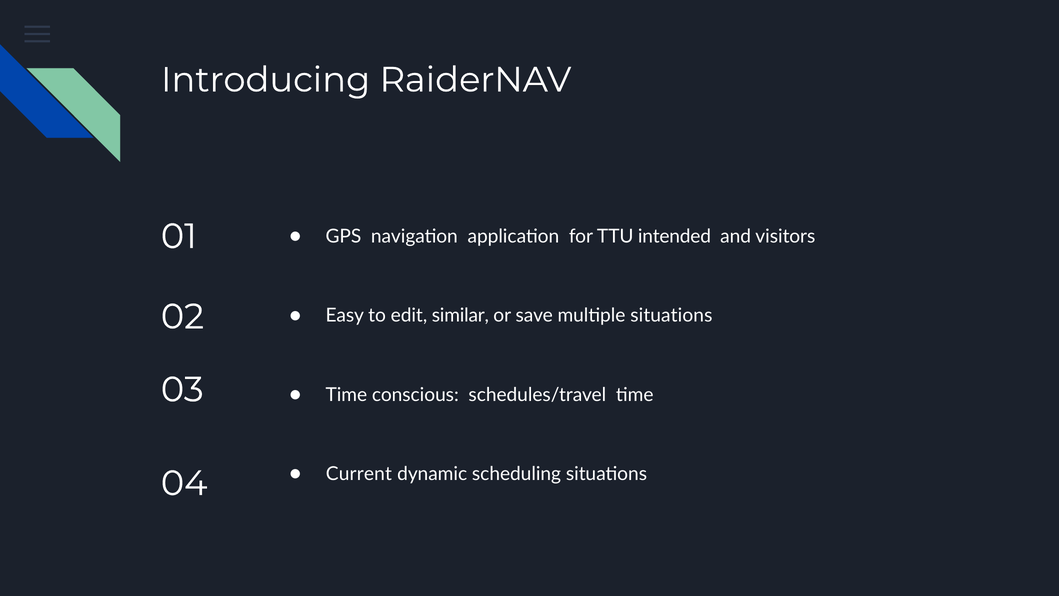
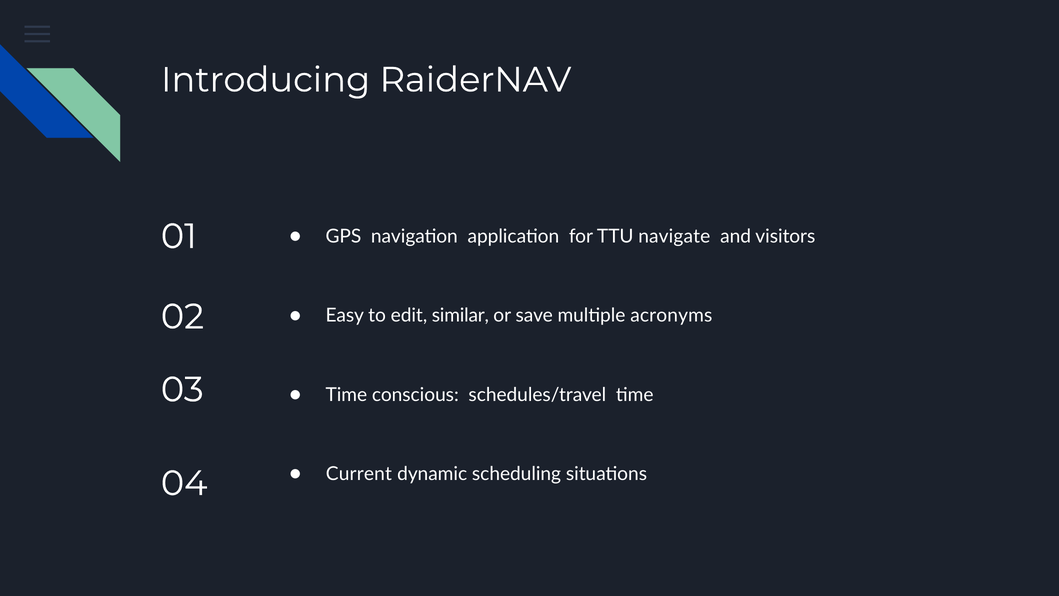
intended: intended -> navigate (674, 236)
multiple situations: situations -> acronyms (671, 315)
